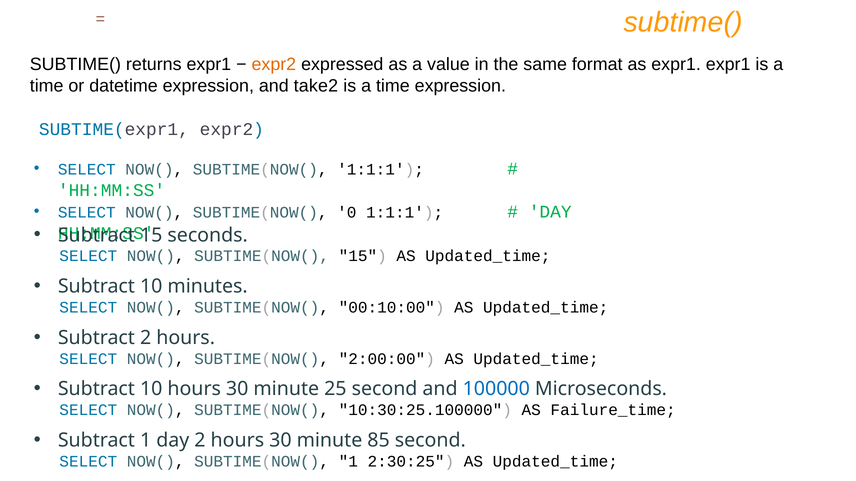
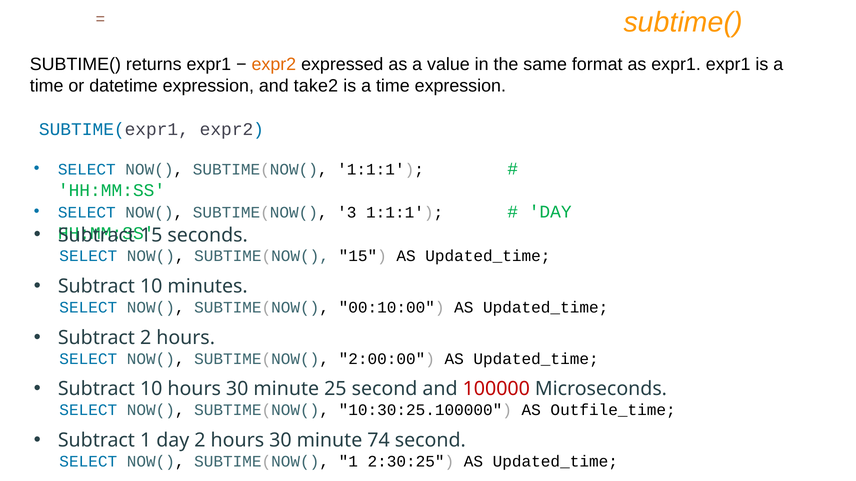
0: 0 -> 3 (347, 213)
100000 colour: blue -> red (496, 389)
Failure_time: Failure_time -> Outfile_time (613, 410)
85: 85 -> 74 (379, 441)
